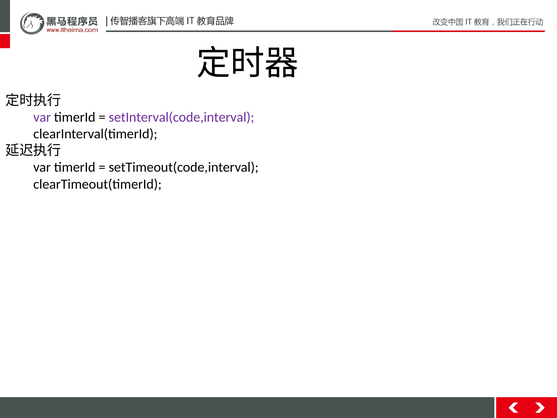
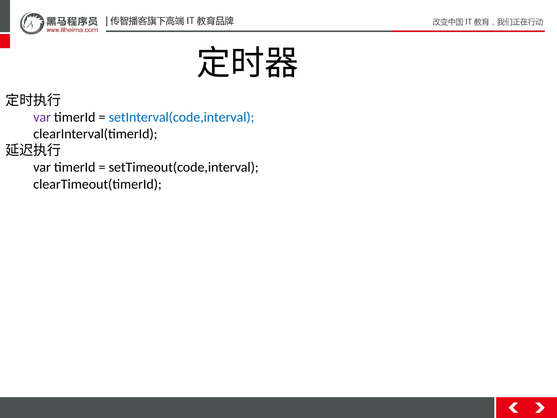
setInterval(code,interval colour: purple -> blue (182, 117)
